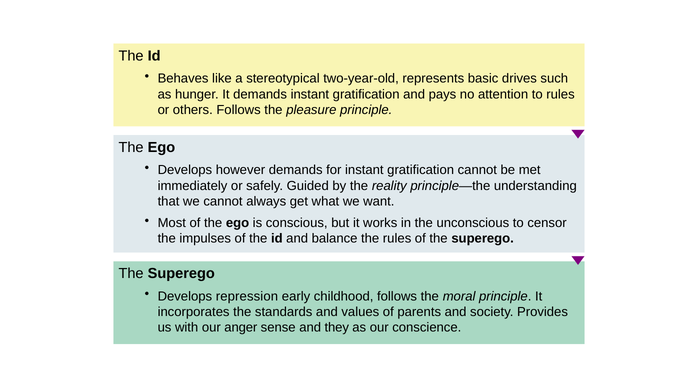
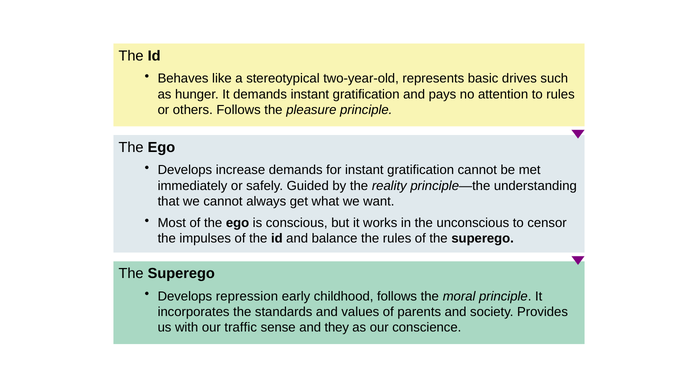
however: however -> increase (240, 170)
anger: anger -> traffic (241, 328)
